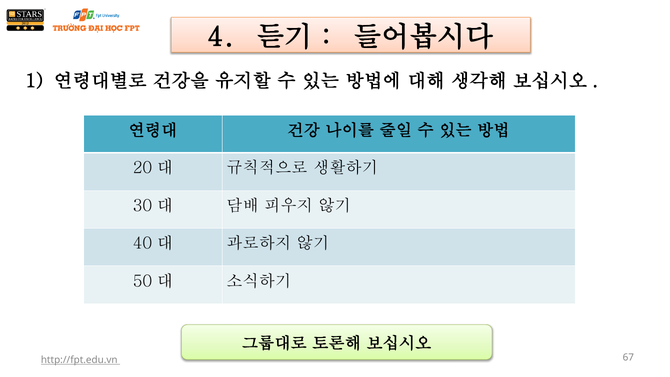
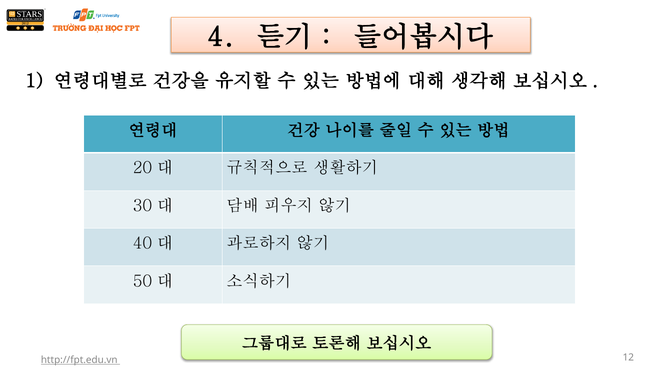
67: 67 -> 12 (628, 357)
